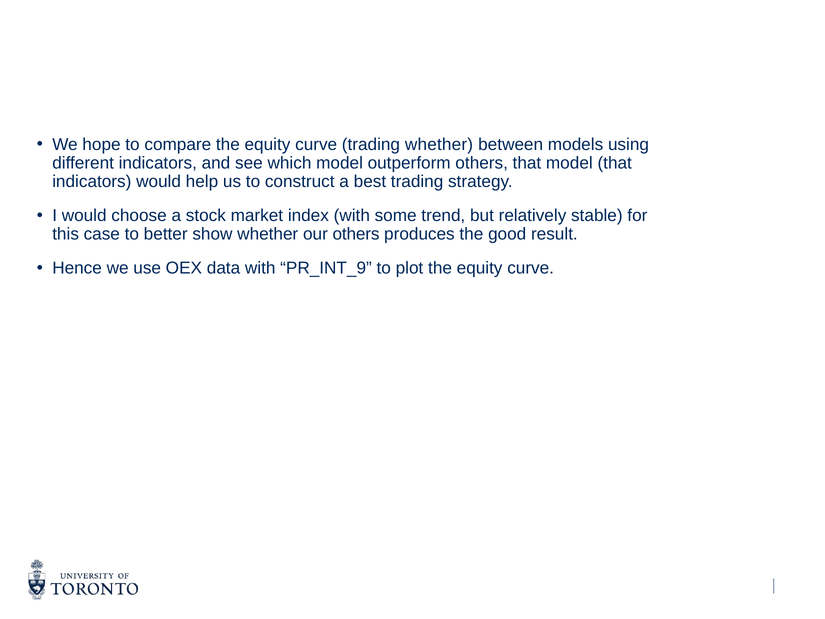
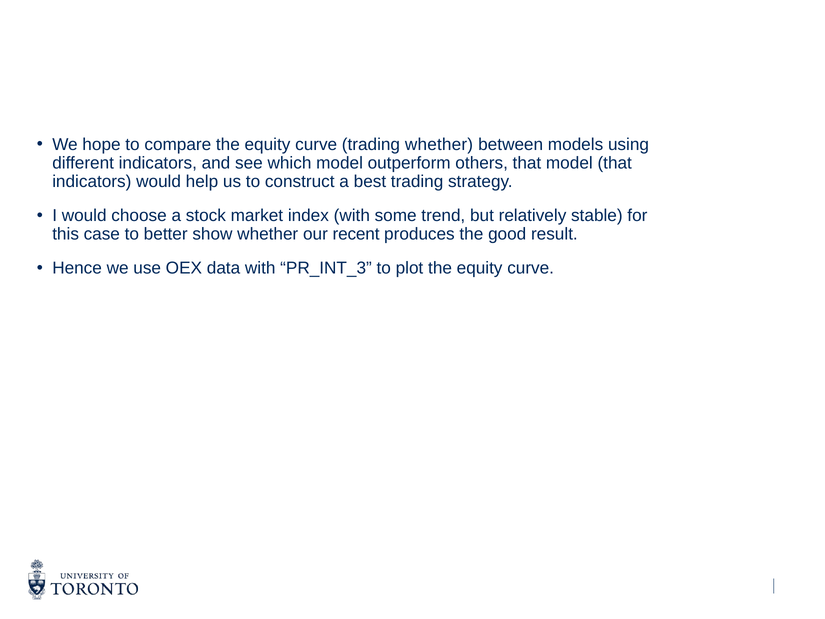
our others: others -> recent (356, 234)
PR_INT_9: PR_INT_9 -> PR_INT_3 (326, 268)
